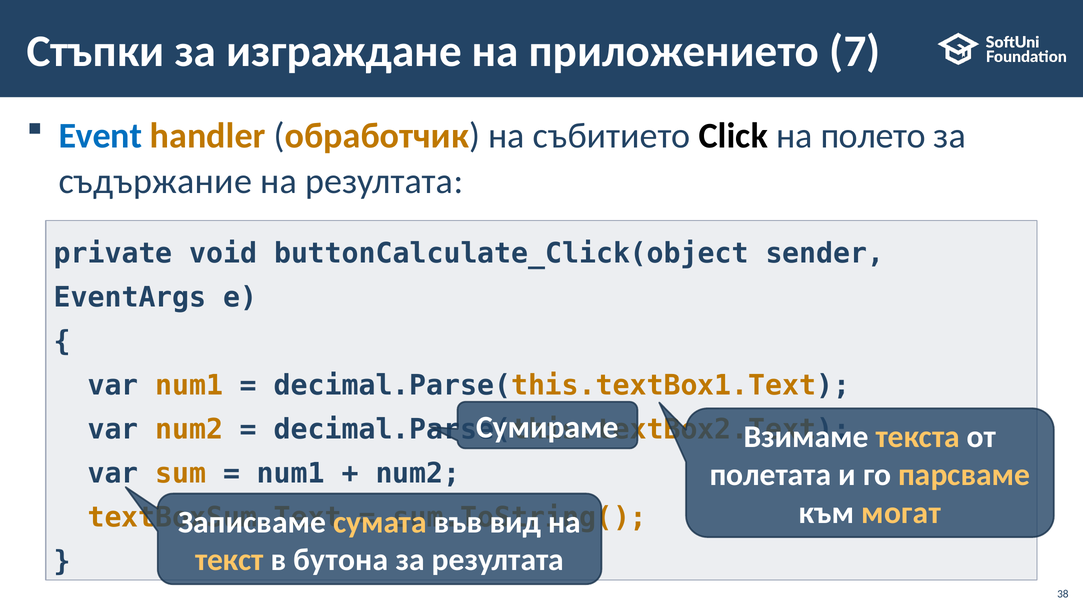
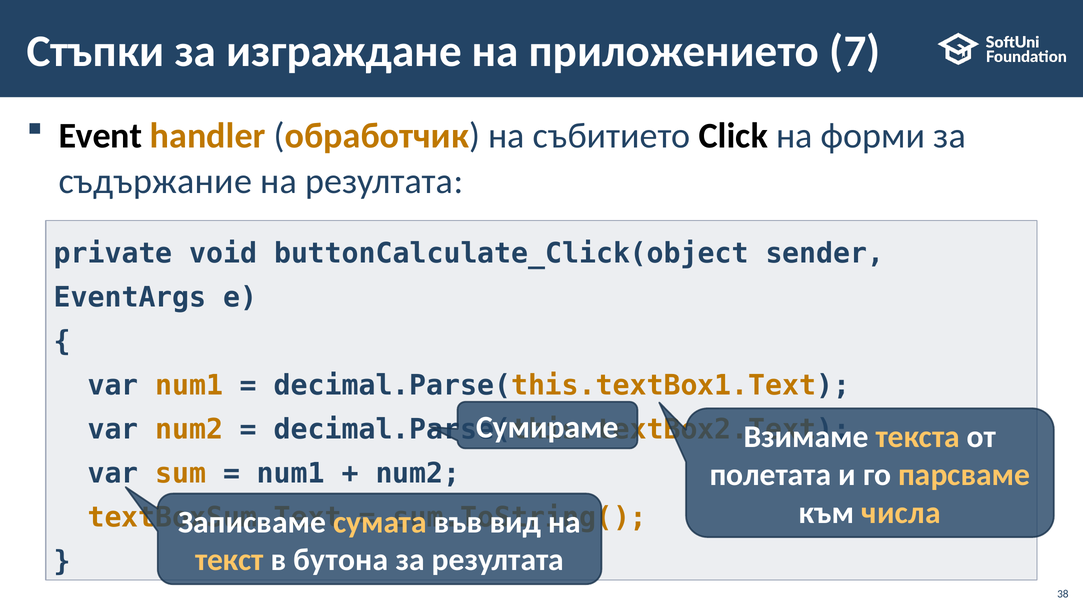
Event colour: blue -> black (100, 136)
полето: полето -> форми (873, 136)
могат: могат -> числа (901, 513)
